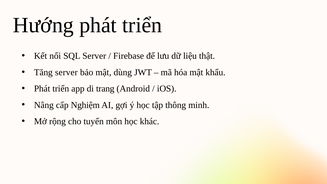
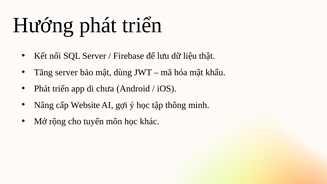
trang: trang -> chưa (105, 89)
Nghiệm: Nghiệm -> Website (85, 105)
